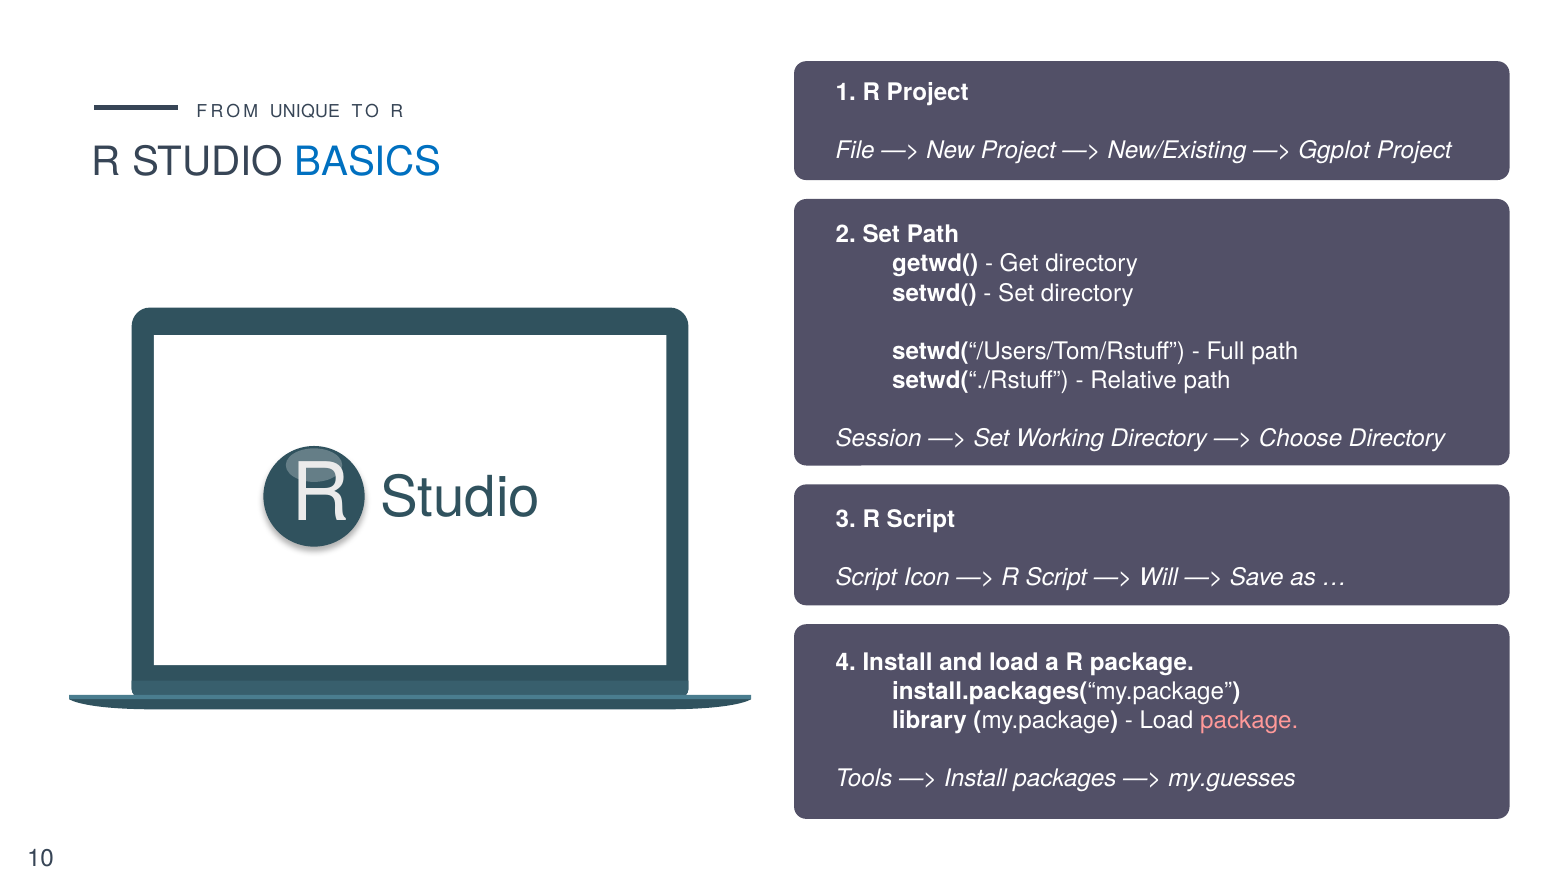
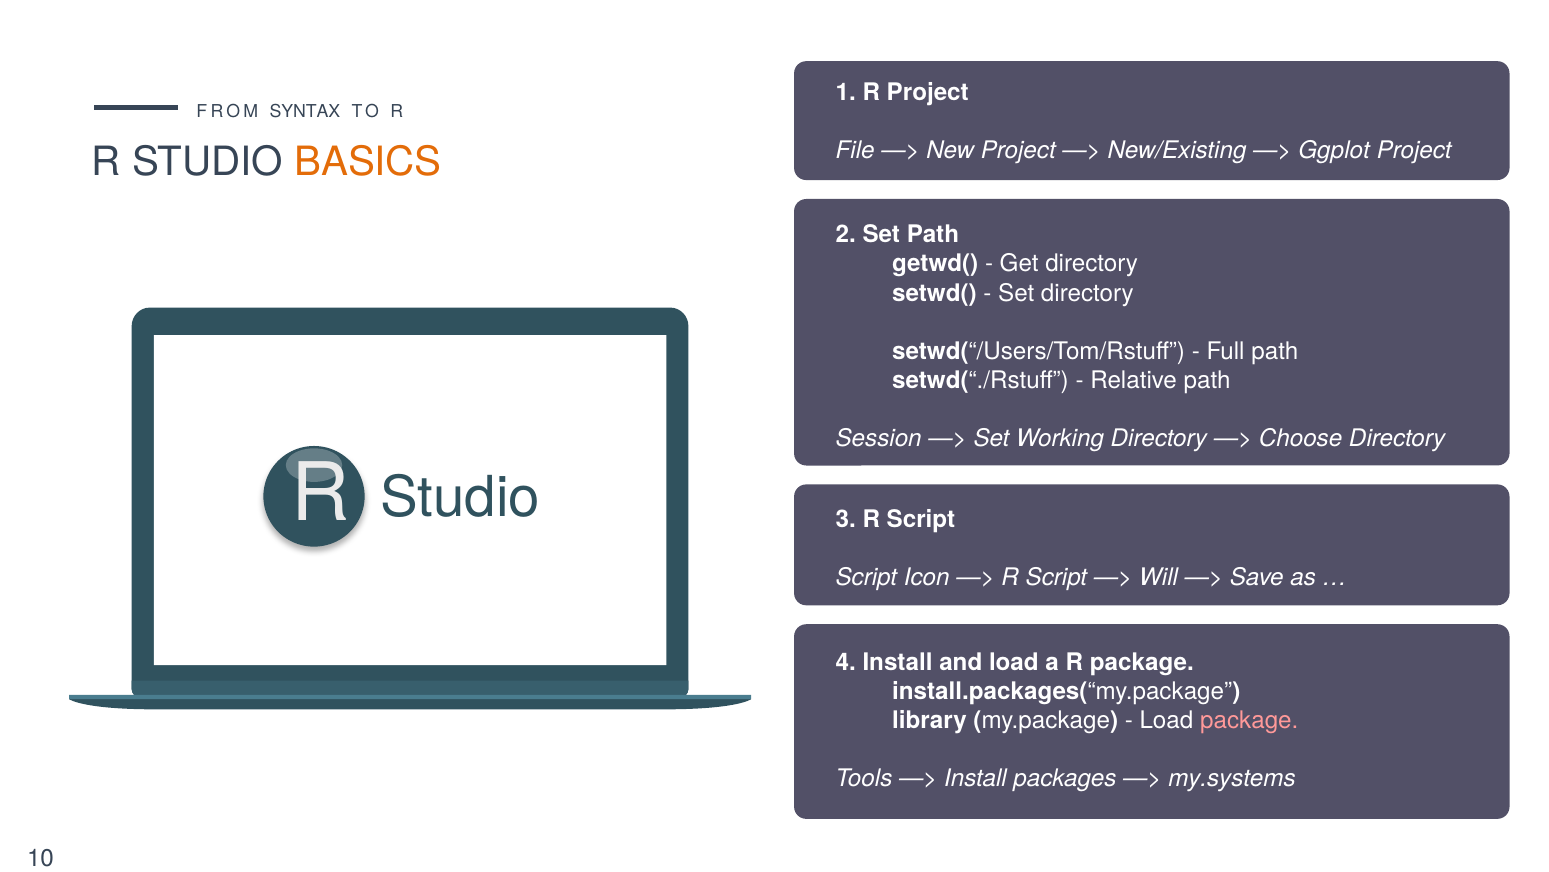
UNIQUE: UNIQUE -> SYNTAX (305, 112)
BASICS colour: blue -> orange (368, 162)
my.guesses: my.guesses -> my.systems (1232, 779)
